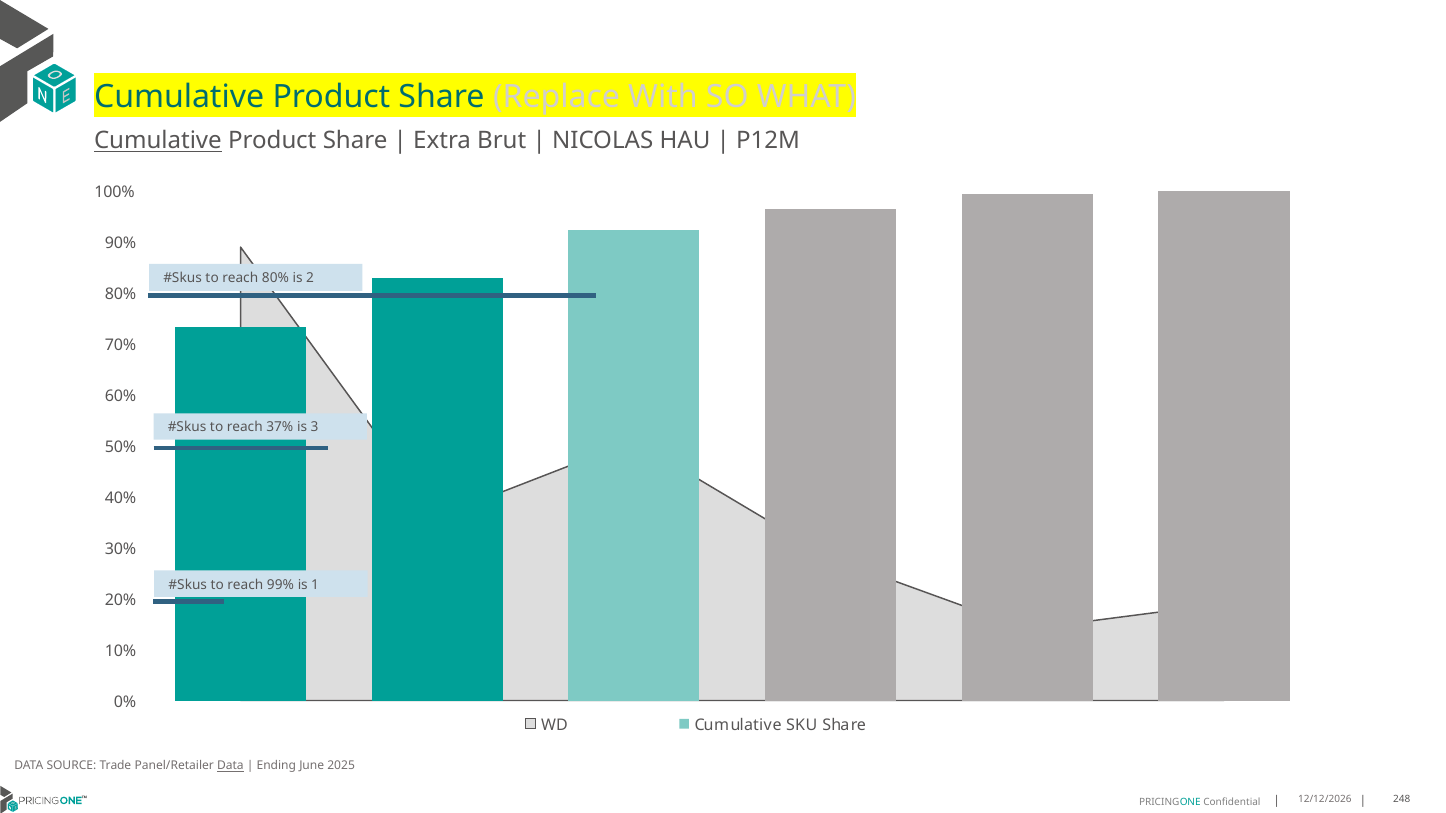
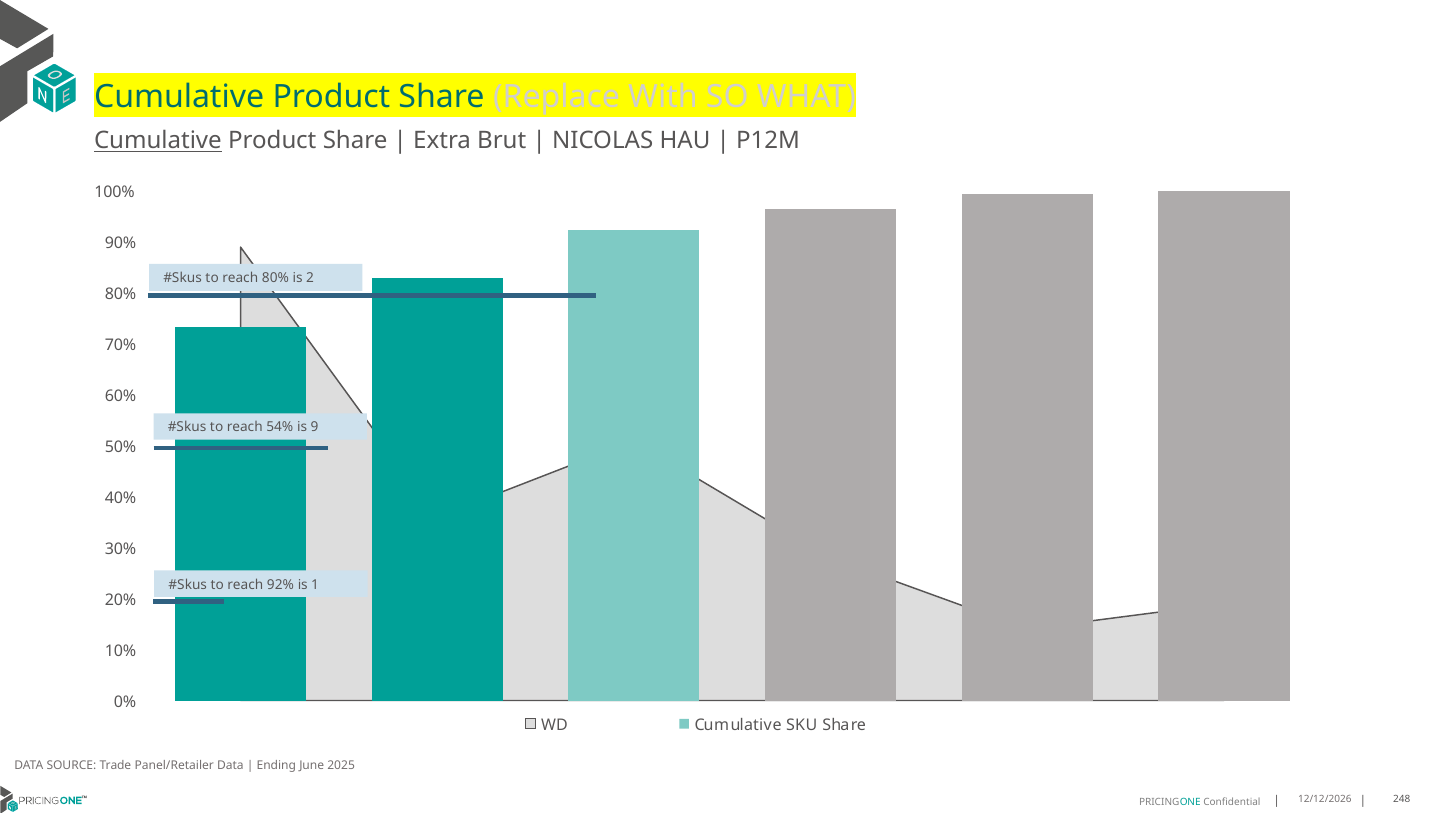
37%: 37% -> 54% (280, 428)
3: 3 -> 9 (315, 428)
99%: 99% -> 92% (280, 585)
Data underline: present -> none (230, 766)
